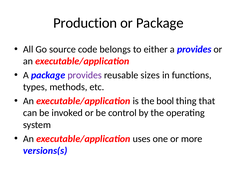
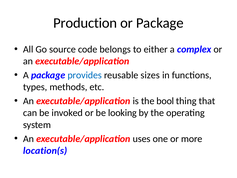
a provides: provides -> complex (194, 49)
provides colour: purple -> blue (85, 75)
control: control -> looking (122, 113)
versions(s: versions(s -> location(s (45, 150)
